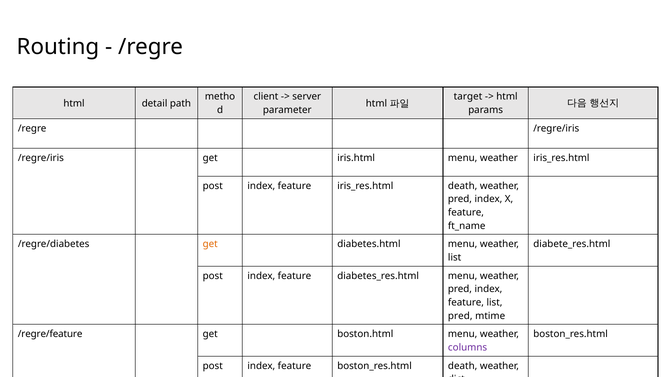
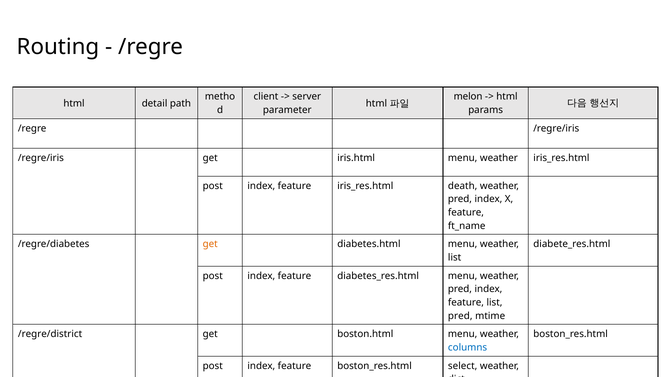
target: target -> melon (468, 97)
/regre/feature: /regre/feature -> /regre/district (50, 335)
columns colour: purple -> blue (468, 348)
death: death -> select (463, 366)
